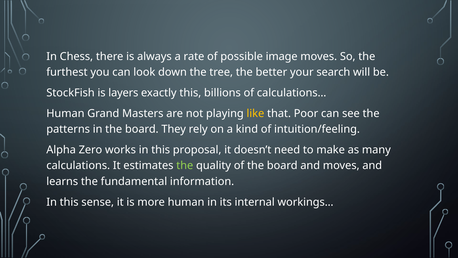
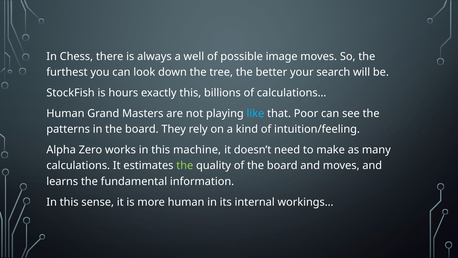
rate: rate -> well (194, 56)
layers: layers -> hours (123, 93)
like colour: yellow -> light blue (255, 113)
proposal: proposal -> machine (197, 150)
